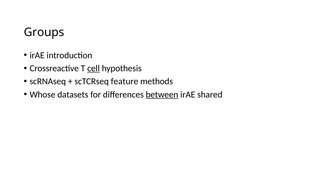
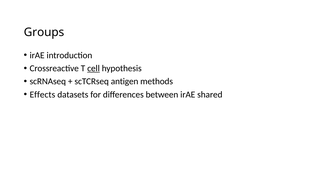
feature: feature -> antigen (125, 81)
Whose: Whose -> Effects (42, 94)
between underline: present -> none (162, 94)
